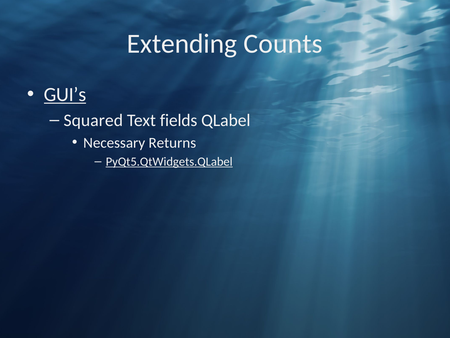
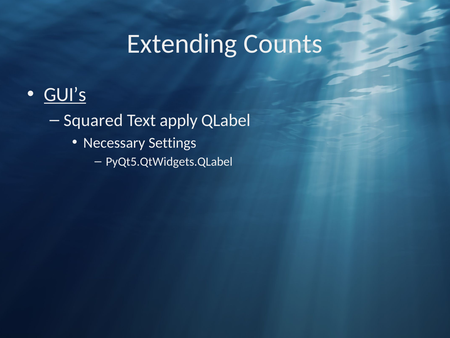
fields: fields -> apply (179, 120)
Returns: Returns -> Settings (172, 143)
PyQt5.QtWidgets.QLabel underline: present -> none (169, 161)
